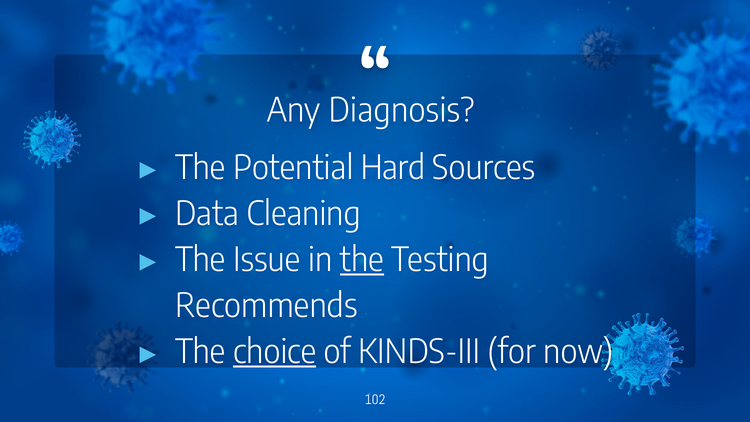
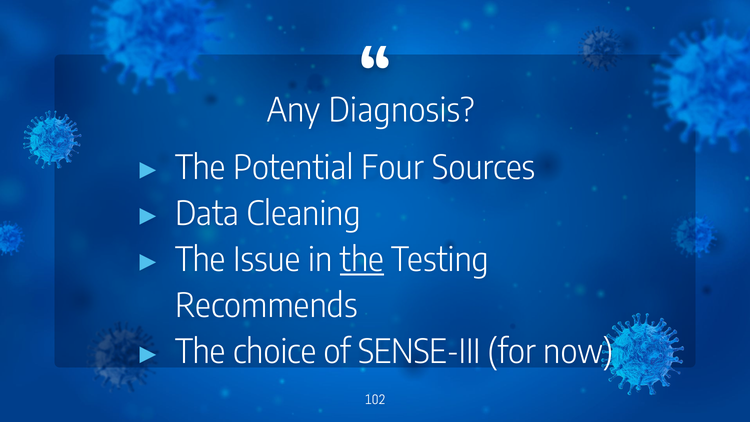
Hard: Hard -> Four (393, 168)
choice underline: present -> none (275, 352)
KINDS-III: KINDS-III -> SENSE-III (419, 352)
